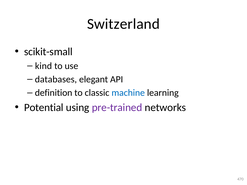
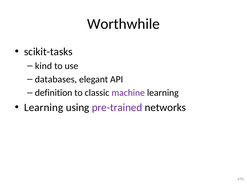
Switzerland: Switzerland -> Worthwhile (123, 24)
scikit-small: scikit-small -> scikit-tasks (48, 52)
machine colour: blue -> purple (128, 93)
Potential: Potential -> Learning (44, 108)
